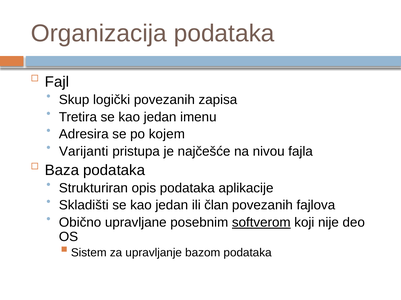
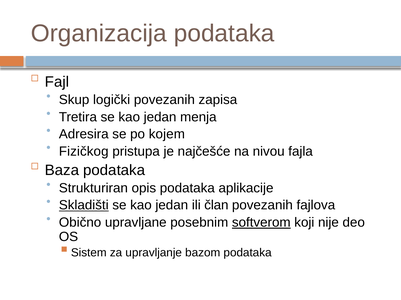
imenu: imenu -> menja (198, 117)
Varijanti: Varijanti -> Fizičkog (84, 152)
Skladišti underline: none -> present (84, 206)
